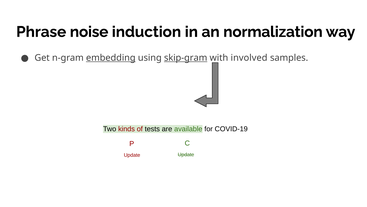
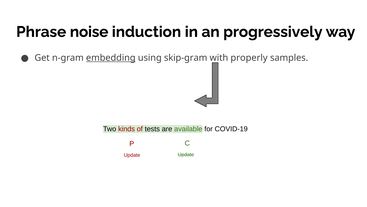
normalization: normalization -> progressively (273, 32)
skip-gram underline: present -> none (186, 58)
involved: involved -> properly (249, 58)
